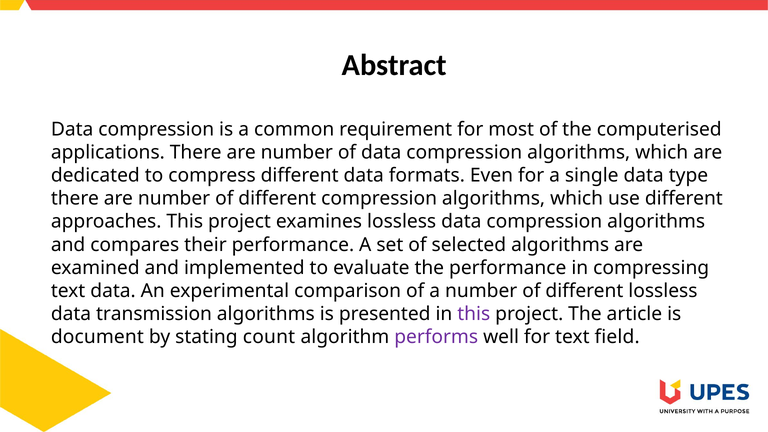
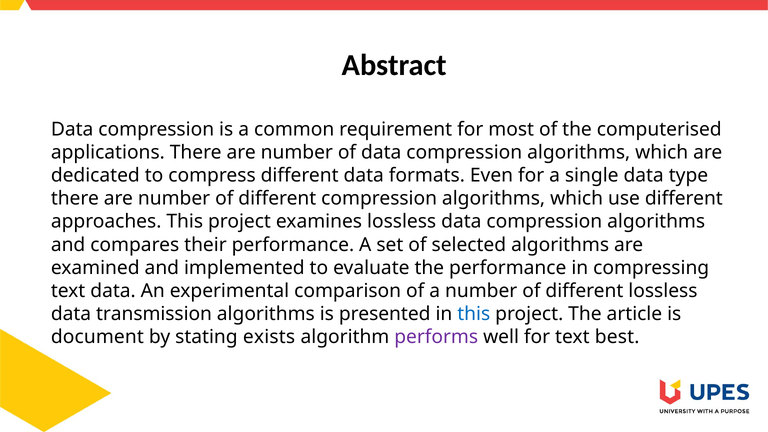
this colour: purple -> blue (474, 314)
count: count -> exists (269, 337)
field: field -> best (617, 337)
